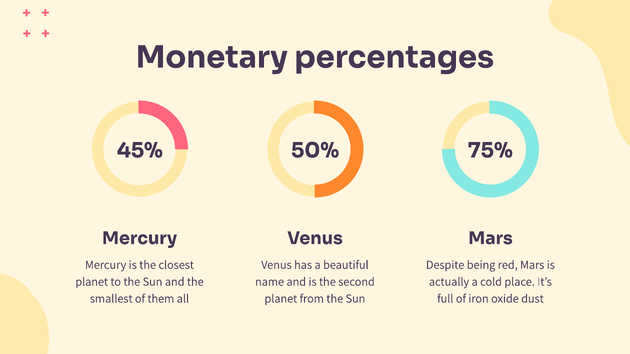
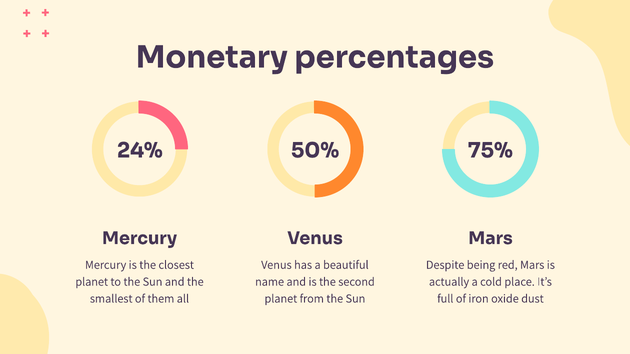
45%: 45% -> 24% (140, 151)
